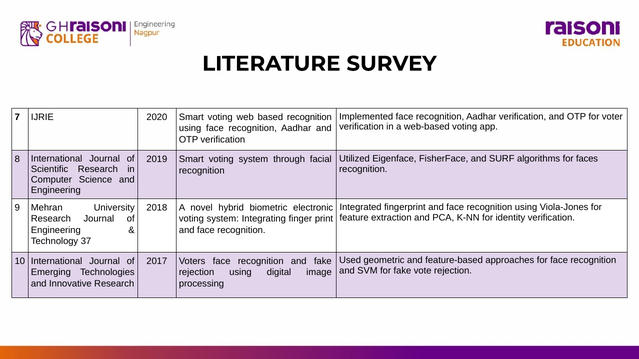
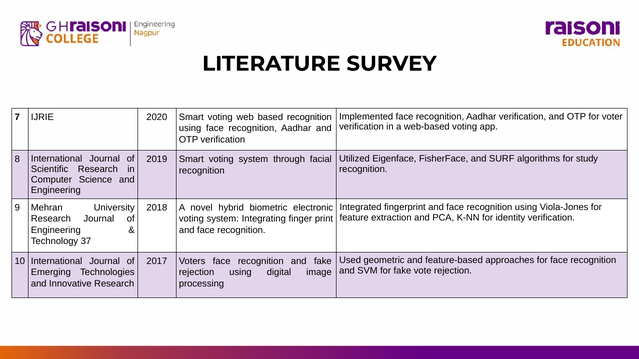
faces: faces -> study (587, 159)
